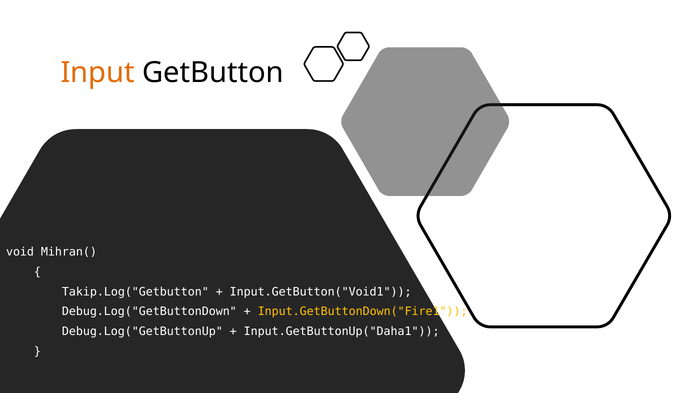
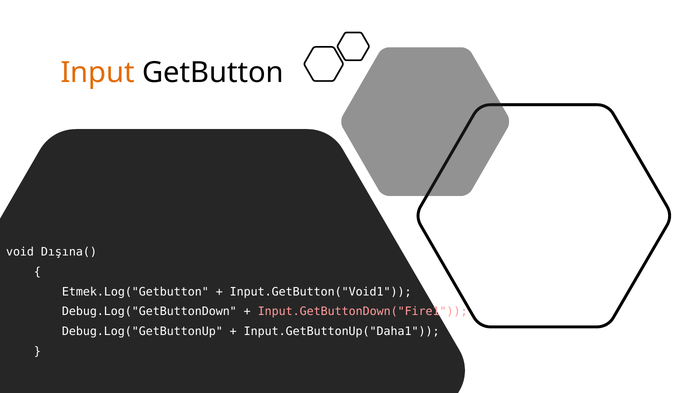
Mihran(: Mihran( -> Dışına( (69, 252)
Takip.Log("Getbutton: Takip.Log("Getbutton -> Etmek.Log("Getbutton (135, 292)
Input.GetButtonDown("Fire1 colour: yellow -> pink (363, 312)
